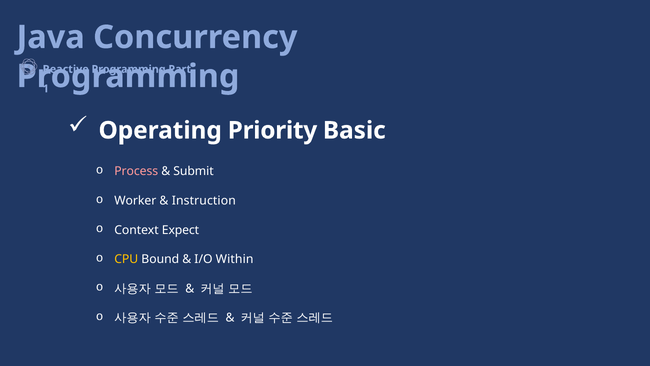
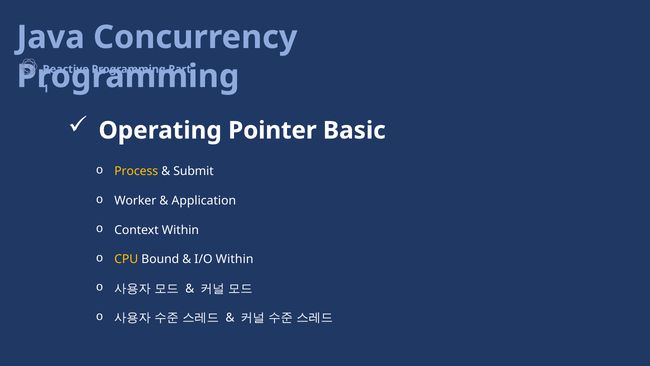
Priority: Priority -> Pointer (272, 130)
Process colour: pink -> yellow (136, 171)
Instruction: Instruction -> Application (204, 200)
Context Expect: Expect -> Within (180, 230)
